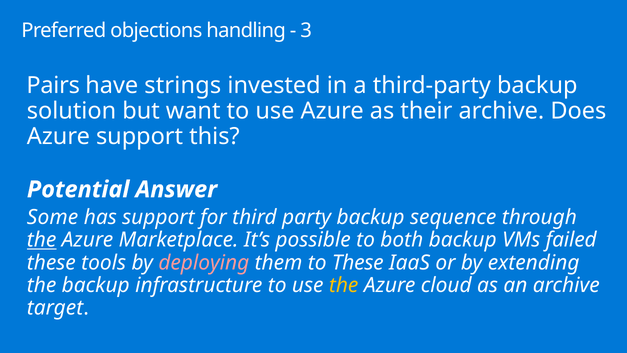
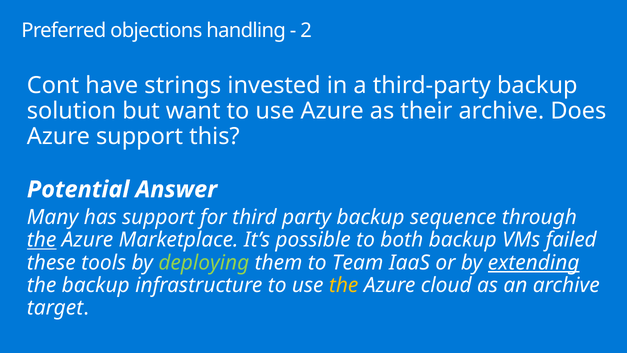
3: 3 -> 2 (306, 30)
Pairs: Pairs -> Cont (53, 86)
Some: Some -> Many (53, 217)
deploying colour: pink -> light green (204, 262)
to These: These -> Team (358, 262)
extending underline: none -> present (534, 262)
